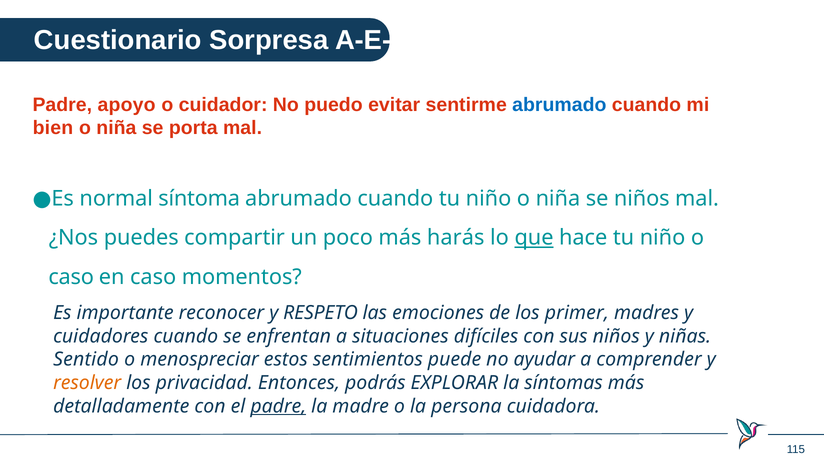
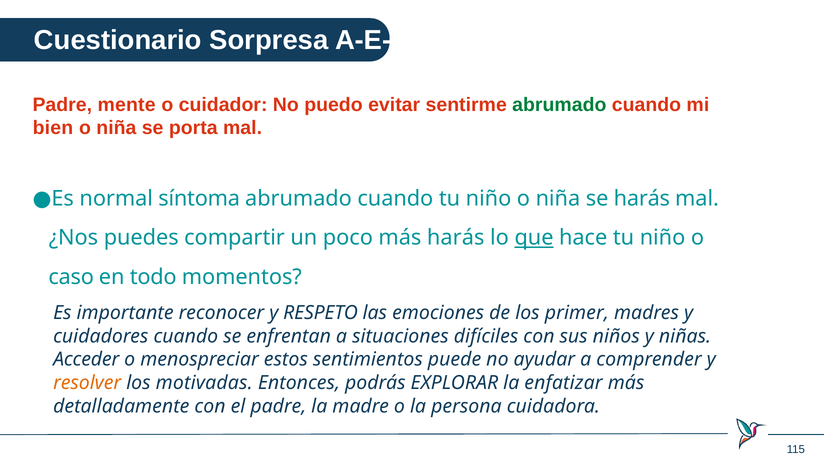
apoyo: apoyo -> mente (127, 105)
abrumado colour: blue -> green (559, 105)
se niños: niños -> harás (642, 199)
en caso: caso -> todo (153, 277)
Sentido: Sentido -> Acceder (86, 360)
privacidad: privacidad -> motivadas (204, 383)
síntomas: síntomas -> enfatizar (563, 383)
padre underline: present -> none (278, 407)
